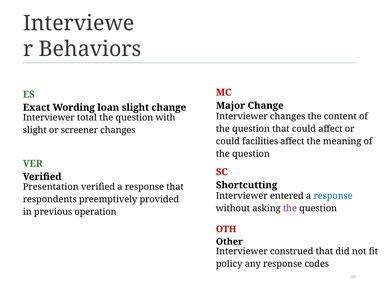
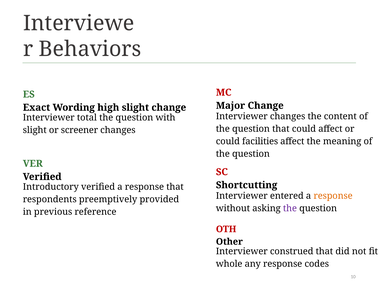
loan: loan -> high (108, 107)
Presentation: Presentation -> Introductory (51, 187)
response colour: blue -> orange (333, 196)
operation: operation -> reference (95, 212)
policy: policy -> whole (229, 264)
